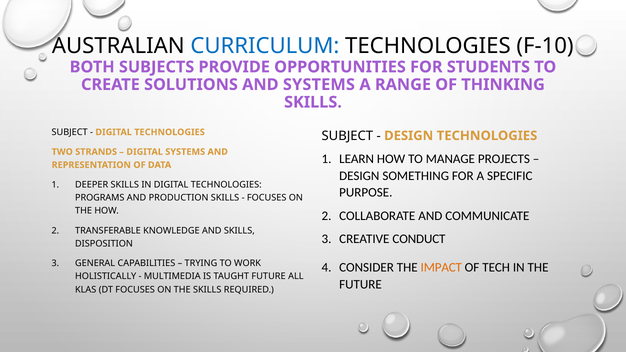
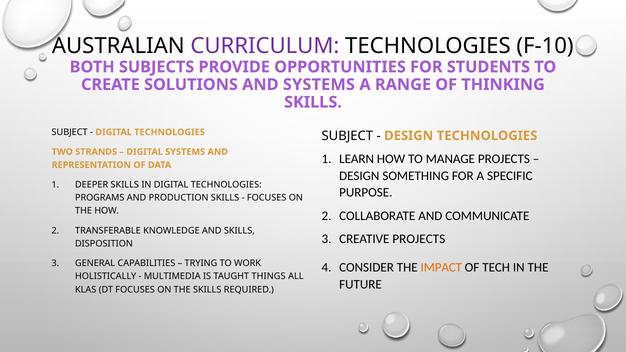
CURRICULUM colour: blue -> purple (265, 46)
CREATIVE CONDUCT: CONDUCT -> PROJECTS (419, 239)
TAUGHT FUTURE: FUTURE -> THINGS (269, 277)
